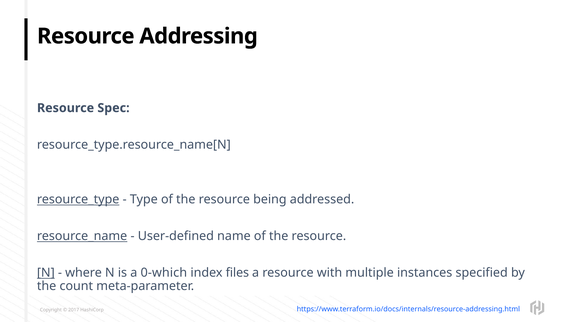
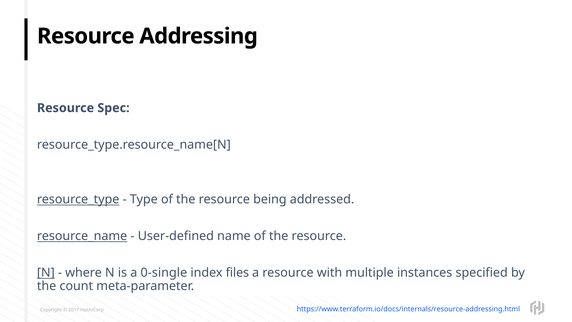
0-which: 0-which -> 0-single (164, 272)
